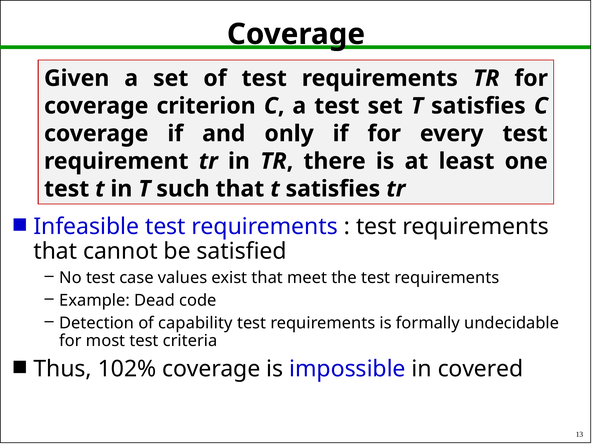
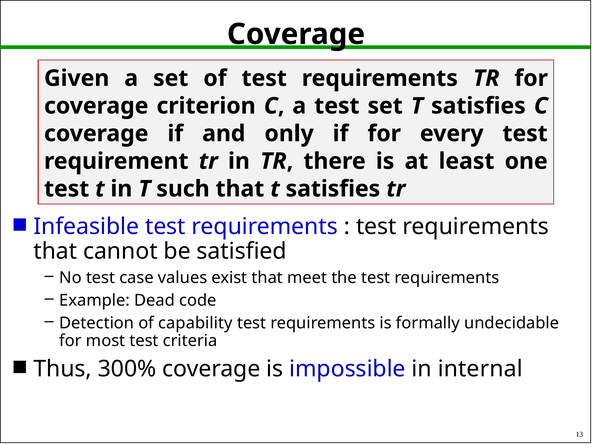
102%: 102% -> 300% (127, 369)
covered: covered -> internal (480, 369)
